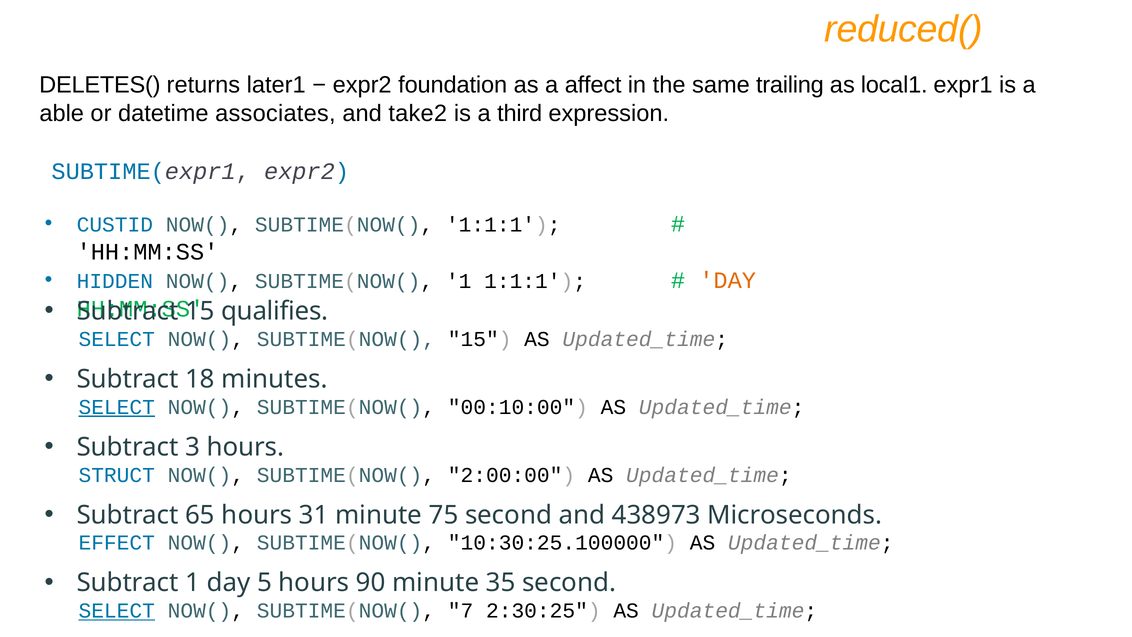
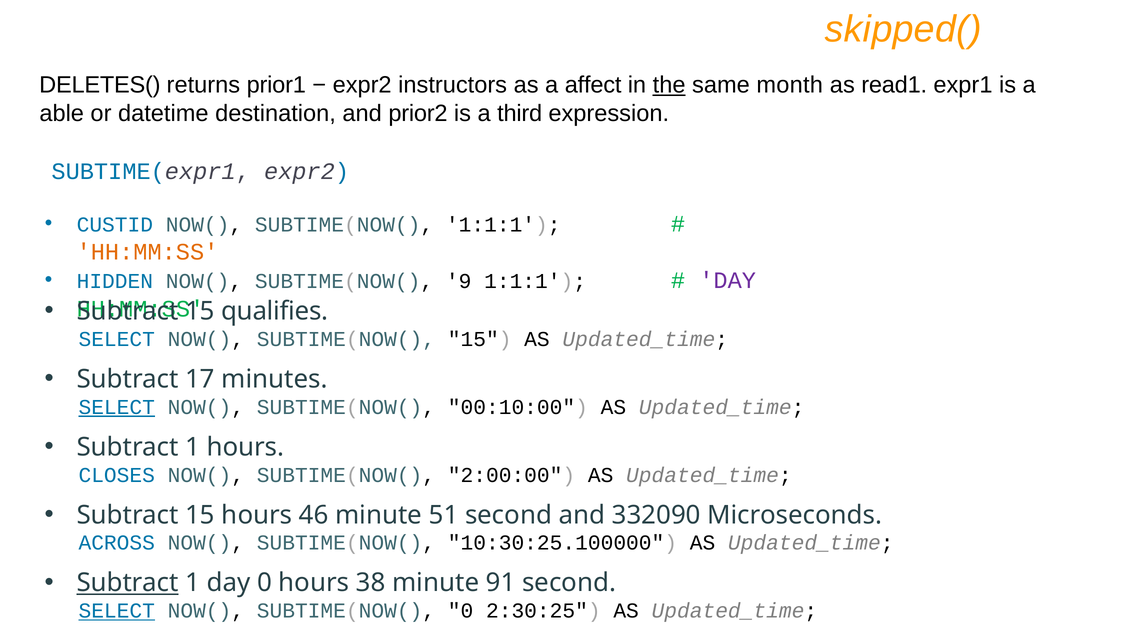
reduced(: reduced( -> skipped( (903, 29)
later1: later1 -> prior1 (276, 85)
foundation: foundation -> instructors (453, 85)
the underline: none -> present (669, 85)
trailing: trailing -> month (790, 85)
local1: local1 -> read1 (894, 85)
associates: associates -> destination (276, 113)
take2: take2 -> prior2 (418, 113)
HH:MM:SS colour: black -> orange (148, 252)
SUBTIME(NOW( 1: 1 -> 9 (459, 281)
DAY colour: orange -> purple (728, 280)
18: 18 -> 17 (200, 379)
3: 3 -> 1 (193, 447)
STRUCT: STRUCT -> CLOSES (117, 475)
65: 65 -> 15 (200, 515)
31: 31 -> 46 (314, 515)
75: 75 -> 51 (444, 515)
438973: 438973 -> 332090 (656, 515)
EFFECT: EFFECT -> ACROSS (117, 543)
Subtract underline: none -> present (128, 583)
day 5: 5 -> 0 (264, 583)
90: 90 -> 38 (371, 583)
35: 35 -> 91 (501, 583)
SUBTIME(NOW( 7: 7 -> 0 (461, 611)
